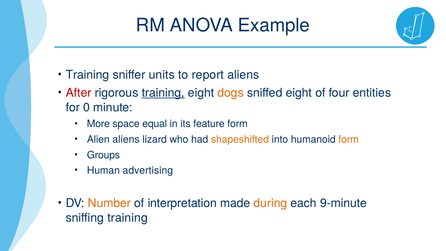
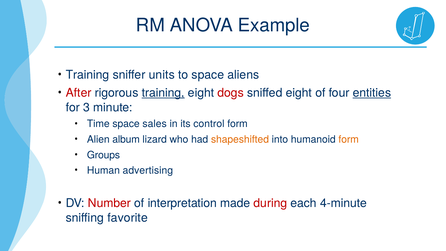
to report: report -> space (208, 75)
dogs colour: orange -> red (231, 93)
entities underline: none -> present (372, 93)
0: 0 -> 3 (87, 107)
More: More -> Time (98, 124)
equal: equal -> sales (155, 124)
feature: feature -> control (209, 124)
Alien aliens: aliens -> album (126, 139)
Number colour: orange -> red (109, 203)
during colour: orange -> red (270, 203)
9-minute: 9-minute -> 4-minute (343, 203)
sniffing training: training -> favorite (128, 218)
